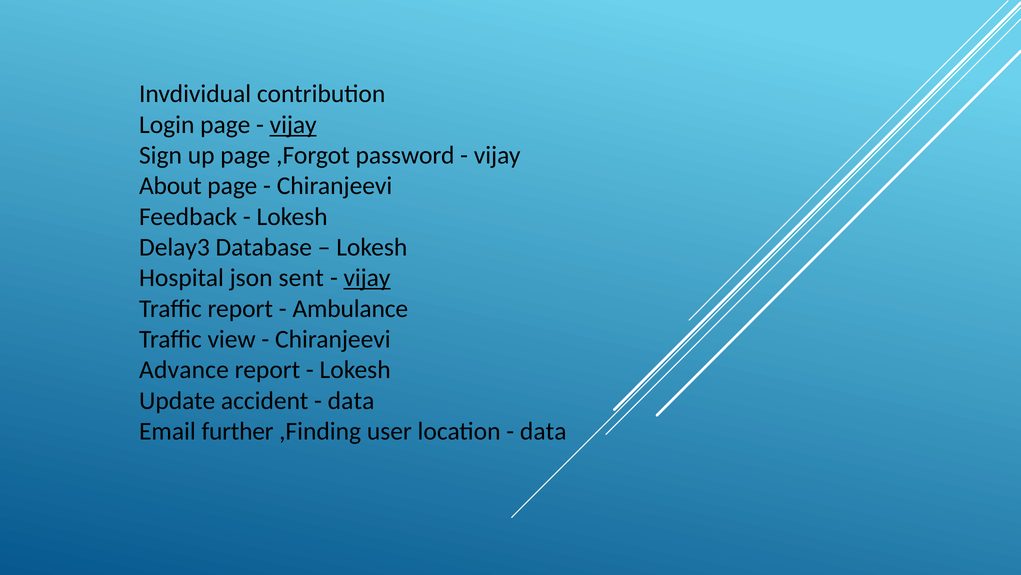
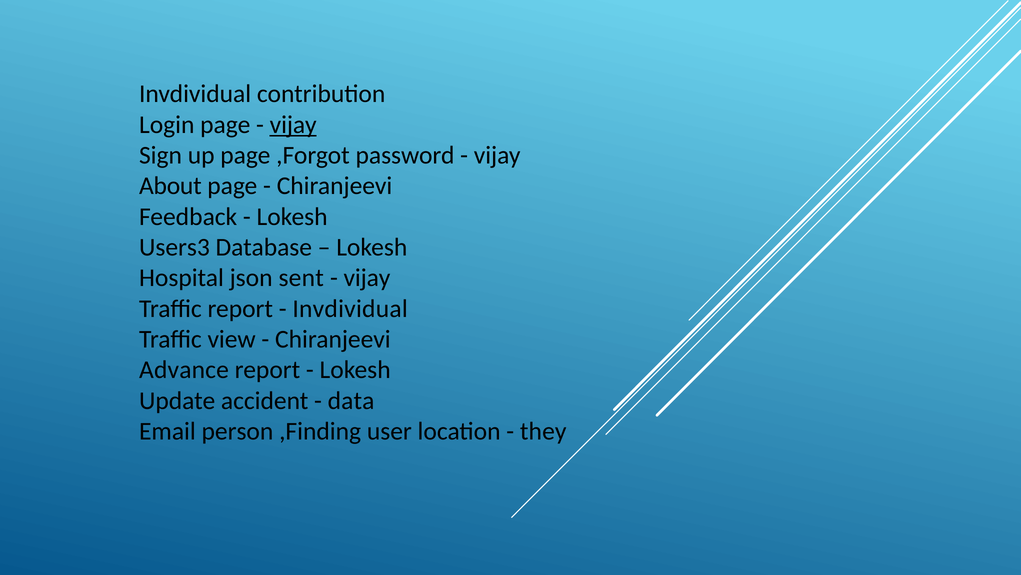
Delay3: Delay3 -> Users3 (174, 247)
vijay underline: present -> none (367, 278)
Ambulance: Ambulance -> Invdividual (350, 308)
further: further -> person (237, 431)
data: data -> they (543, 431)
